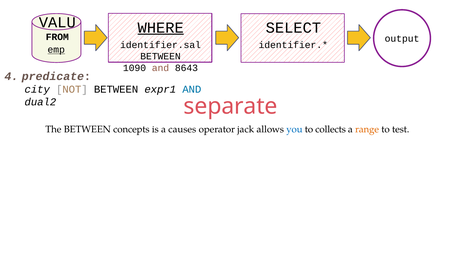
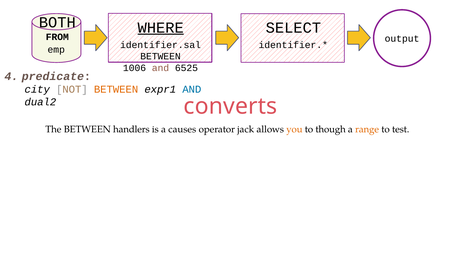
VALU: VALU -> BOTH (57, 23)
emp underline: present -> none (56, 50)
1090: 1090 -> 1006 (135, 68)
8643: 8643 -> 6525 (186, 68)
BETWEEN colour: black -> orange (116, 90)
separate: separate -> converts (230, 106)
concepts: concepts -> handlers (131, 130)
you colour: blue -> orange (294, 130)
collects: collects -> though (331, 130)
